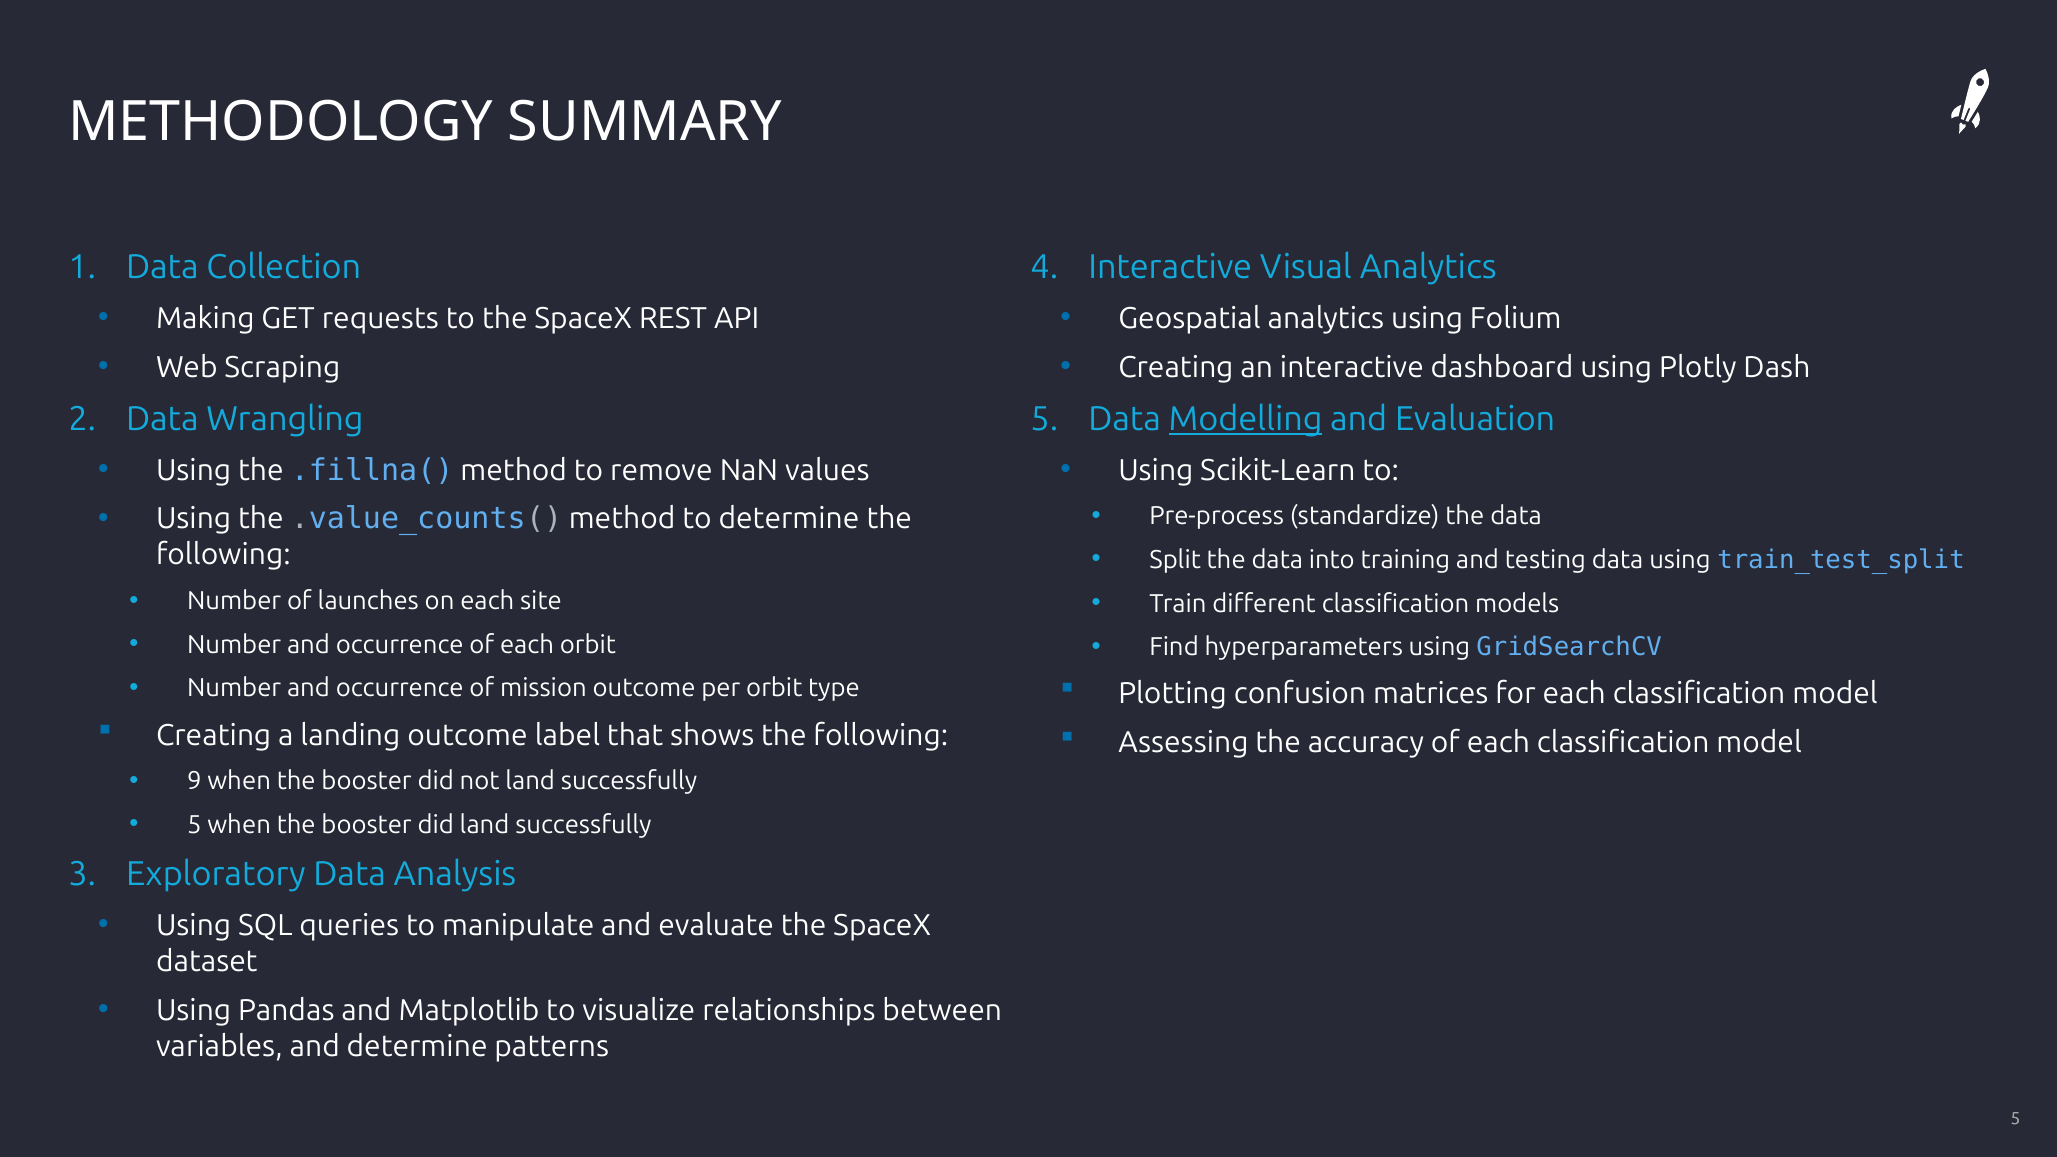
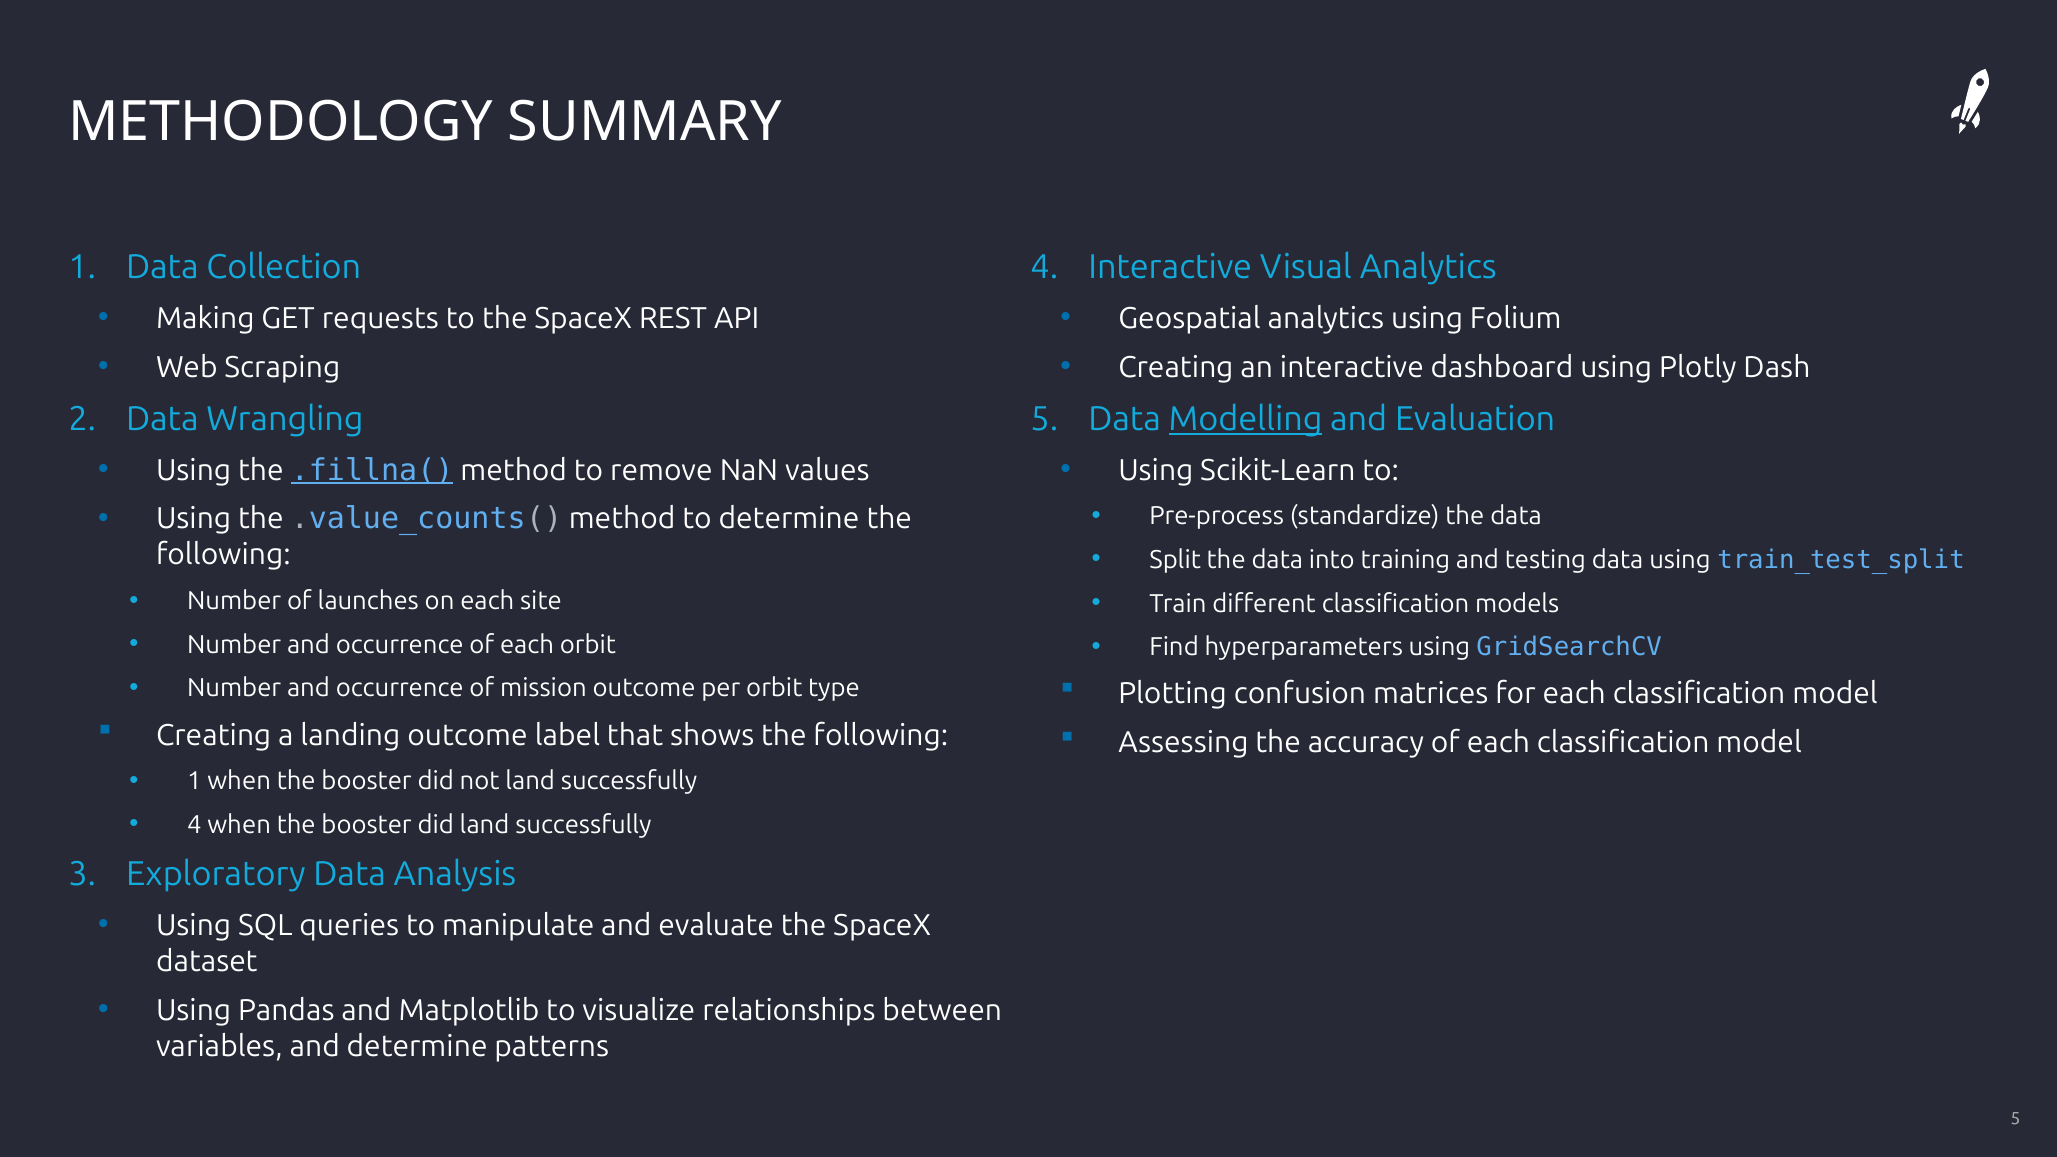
.fillna( underline: none -> present (372, 470)
9: 9 -> 1 (194, 781)
5: 5 -> 4 (194, 825)
